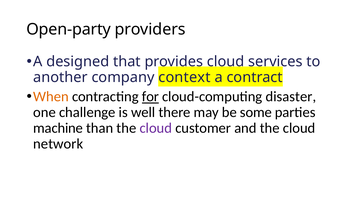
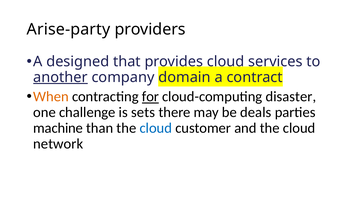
Open-party: Open-party -> Arise-party (68, 29)
another underline: none -> present (60, 77)
context: context -> domain (185, 77)
well: well -> sets (143, 112)
some: some -> deals (256, 112)
cloud colour: purple -> blue (156, 128)
